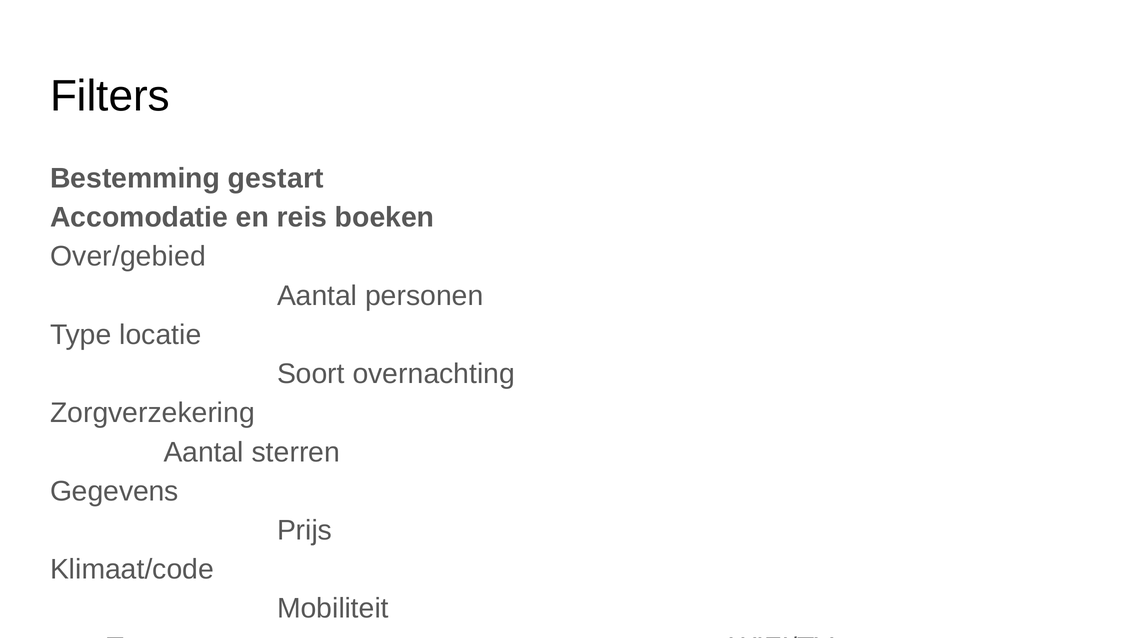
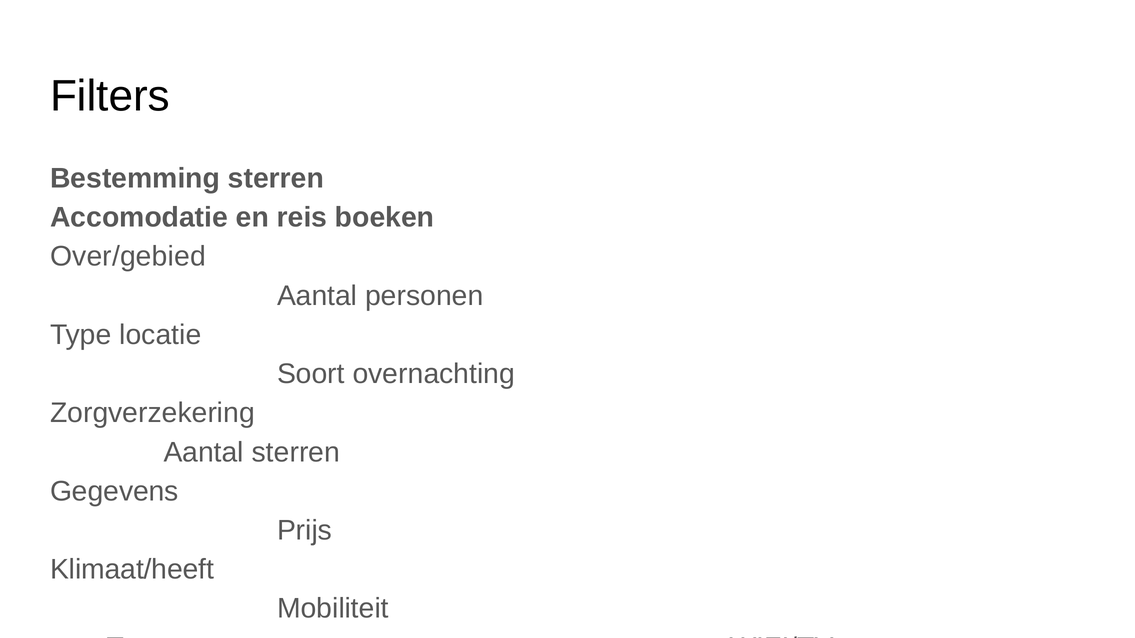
Bestemming gestart: gestart -> sterren (276, 178)
Klimaat/code: Klimaat/code -> Klimaat/heeft (132, 570)
